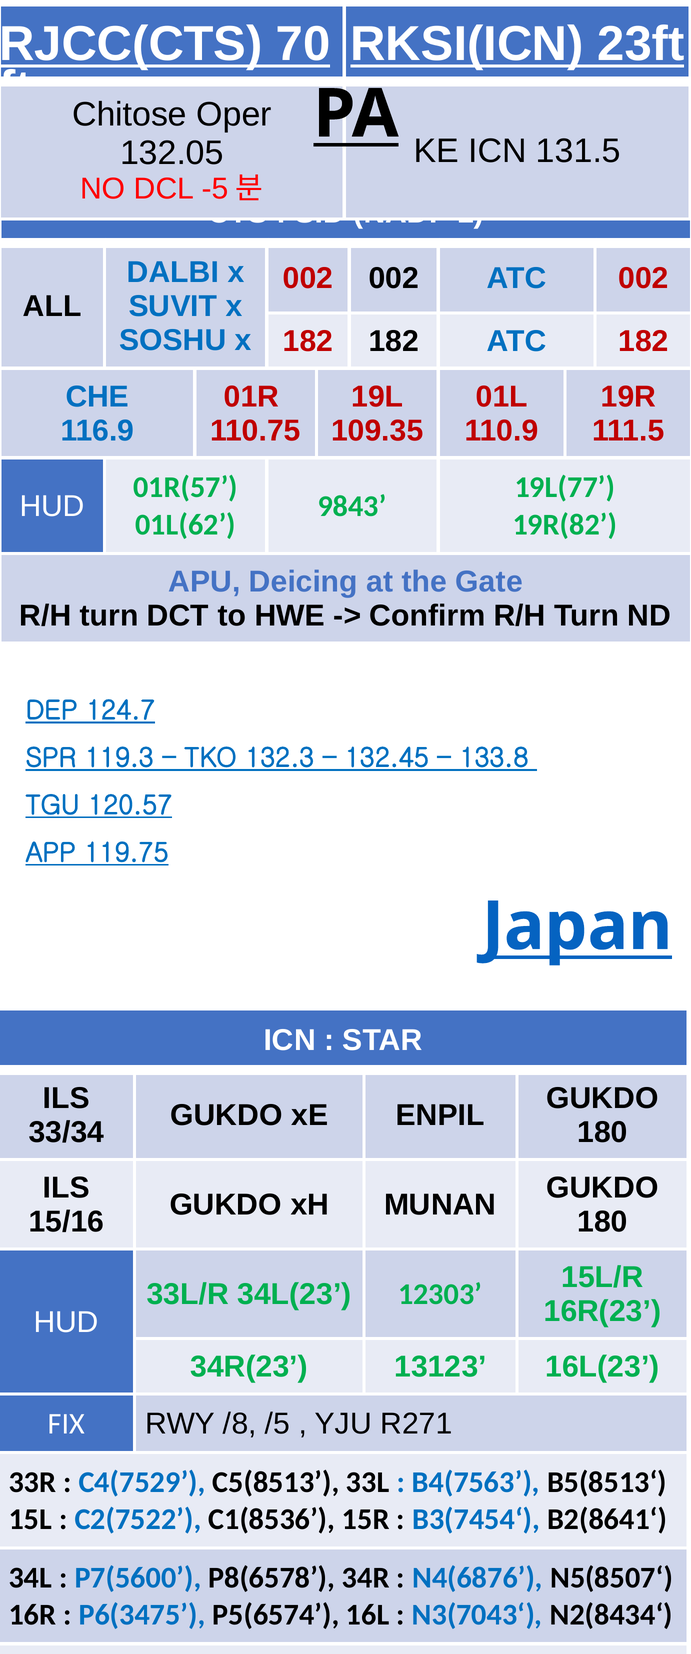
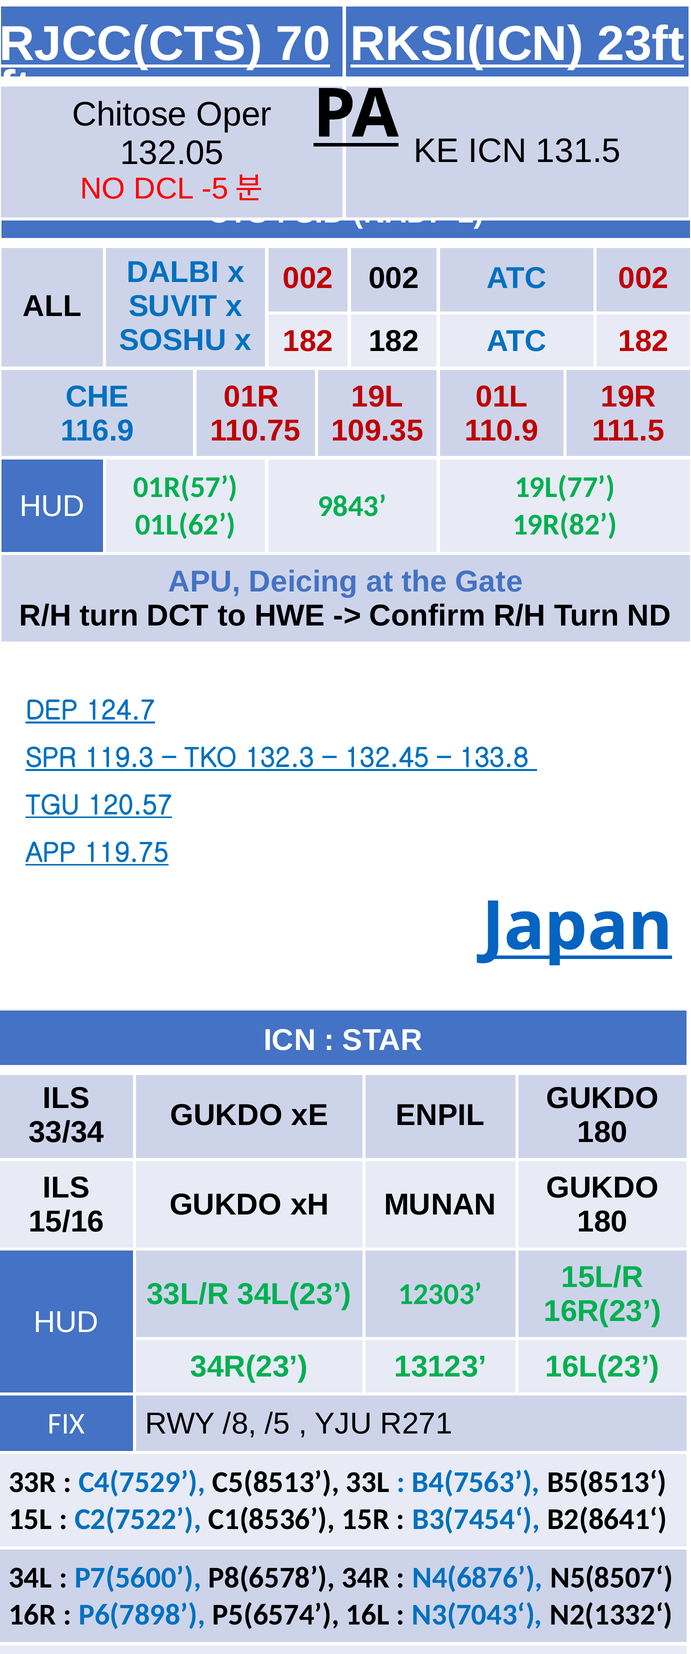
P6(3475: P6(3475 -> P6(7898 (142, 1614)
N2(8434‘: N2(8434‘ -> N2(1332‘ (611, 1614)
